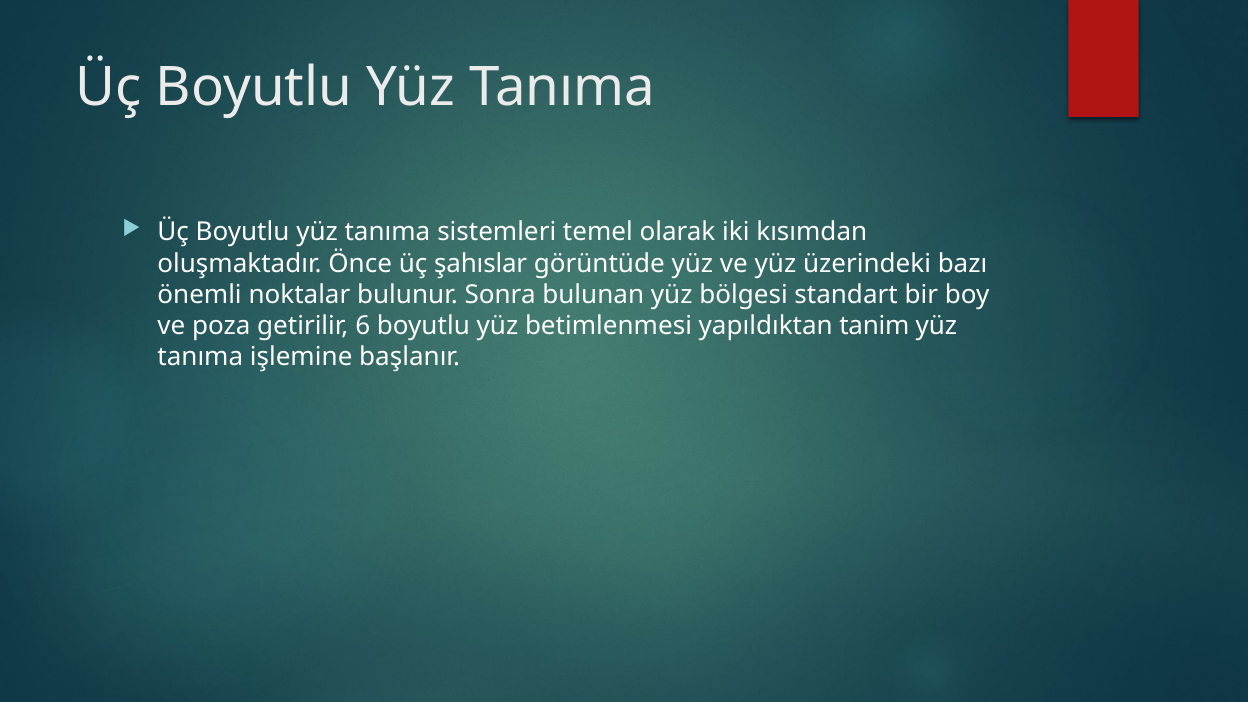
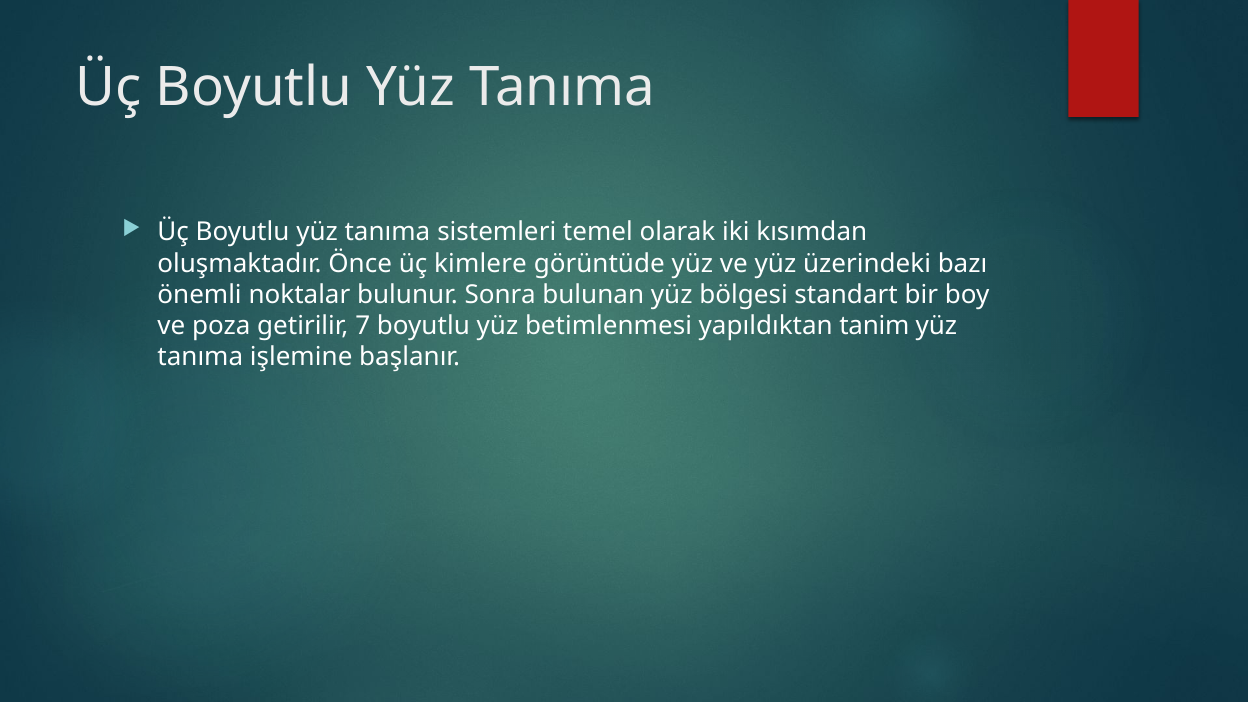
şahıslar: şahıslar -> kimlere (481, 263)
6: 6 -> 7 (363, 326)
